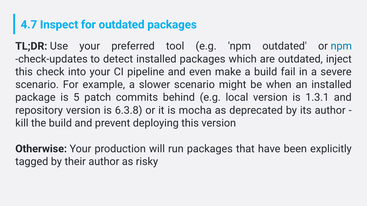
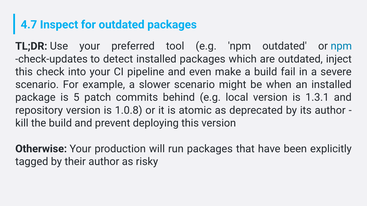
6.3.8: 6.3.8 -> 1.0.8 (129, 111)
mocha: mocha -> atomic (195, 111)
